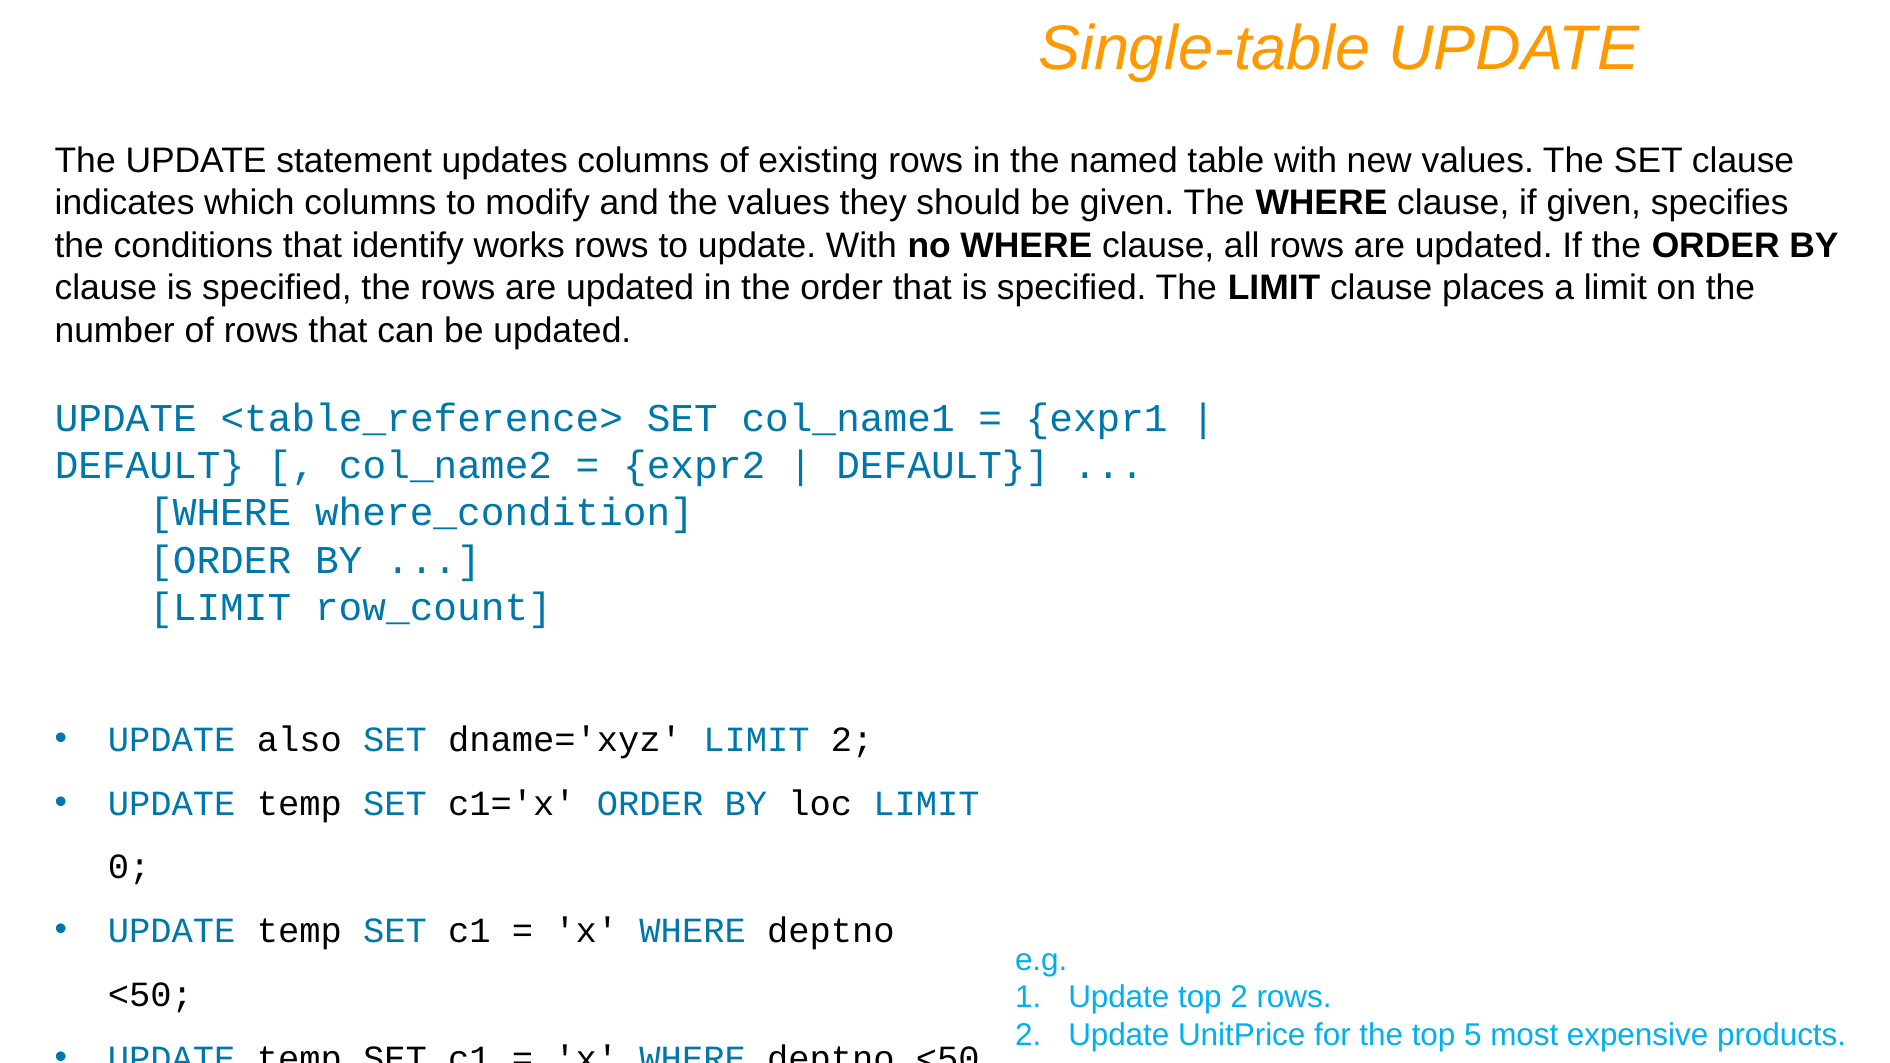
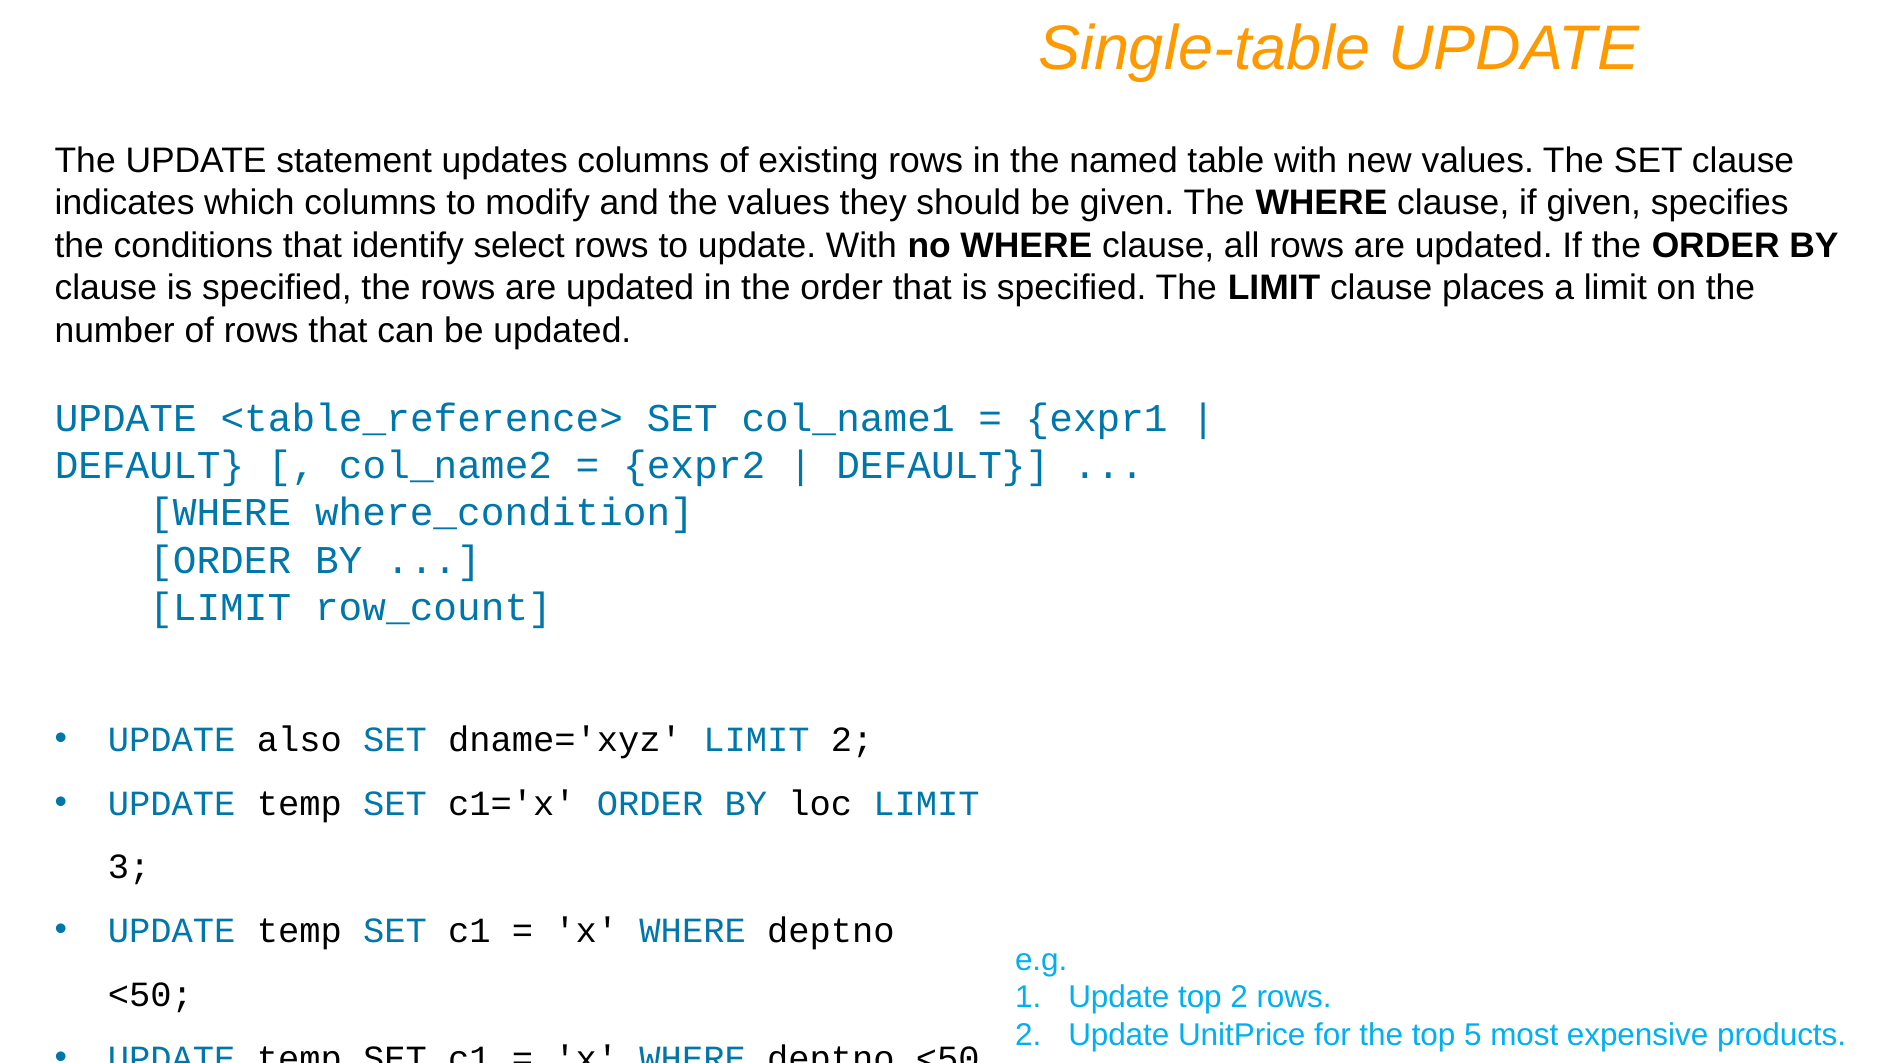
works: works -> select (519, 246)
0: 0 -> 3 (129, 867)
